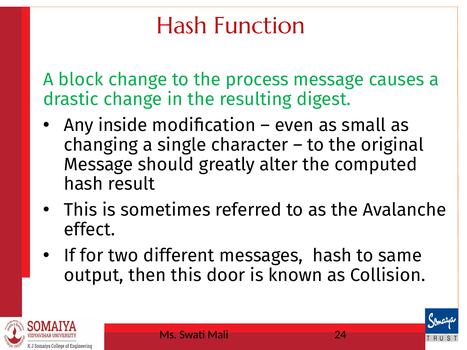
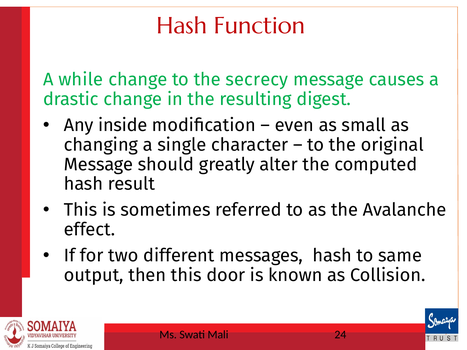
block: block -> while (81, 80)
process: process -> secrecy (257, 80)
